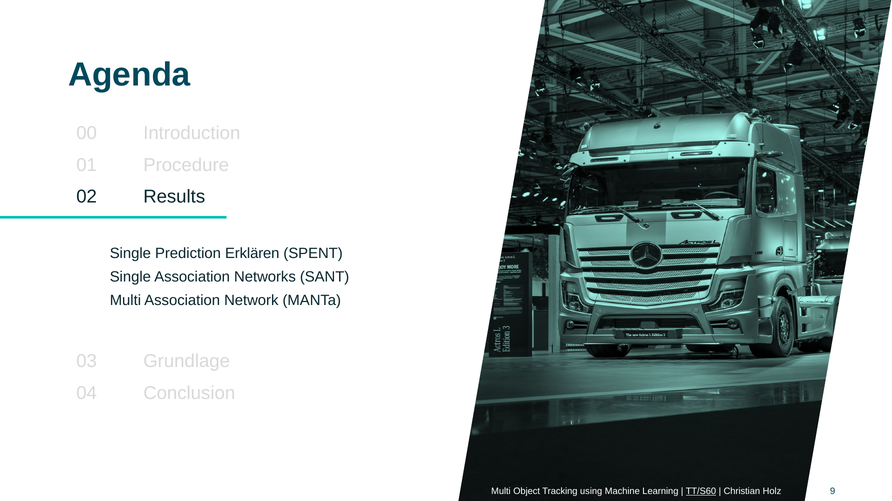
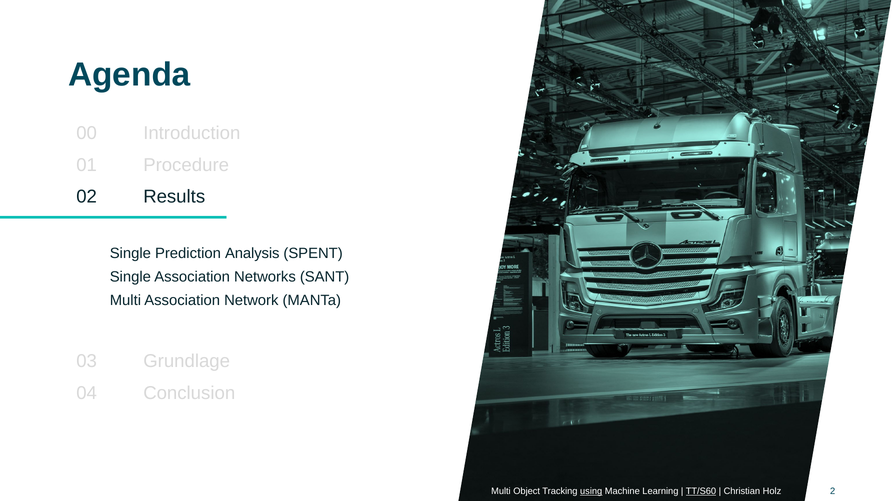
Erklären: Erklären -> Analysis (252, 254)
using underline: none -> present (591, 492)
9: 9 -> 2 (833, 492)
